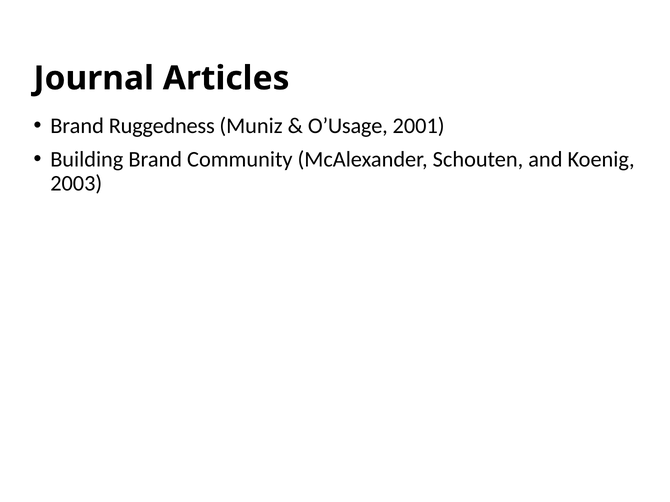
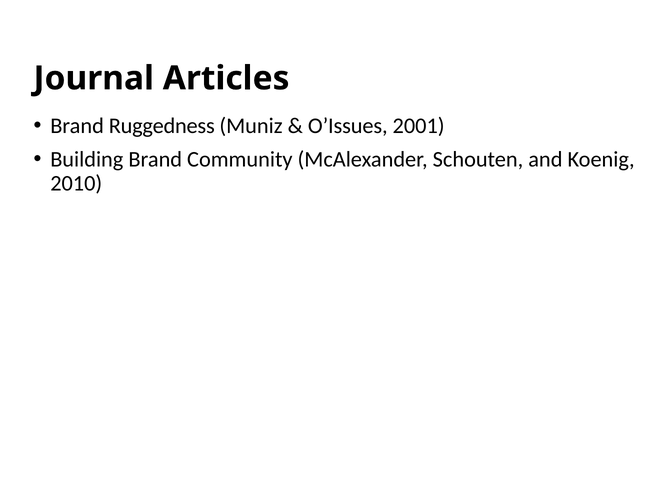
O’Usage: O’Usage -> O’Issues (348, 126)
2003: 2003 -> 2010 (76, 183)
